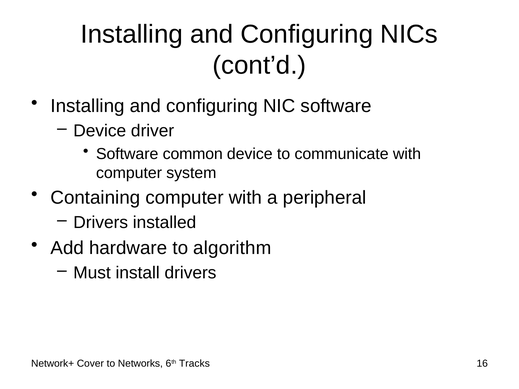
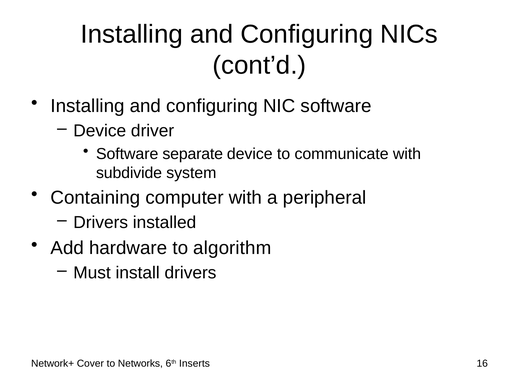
common: common -> separate (193, 154)
computer: computer -> subdivide (129, 173)
Tracks: Tracks -> Inserts (194, 364)
